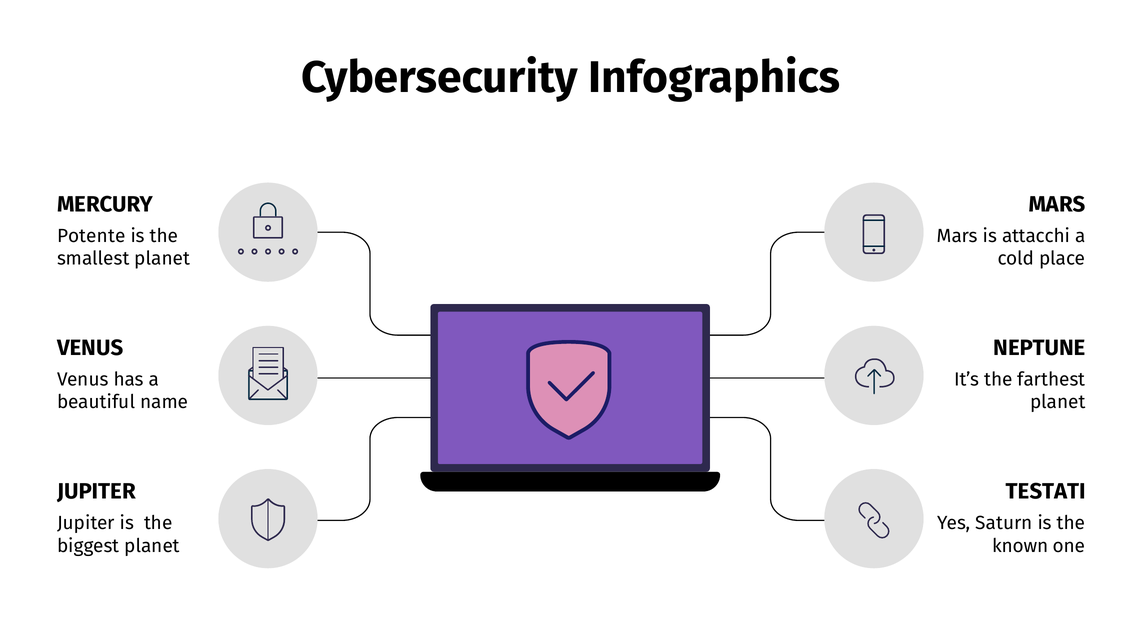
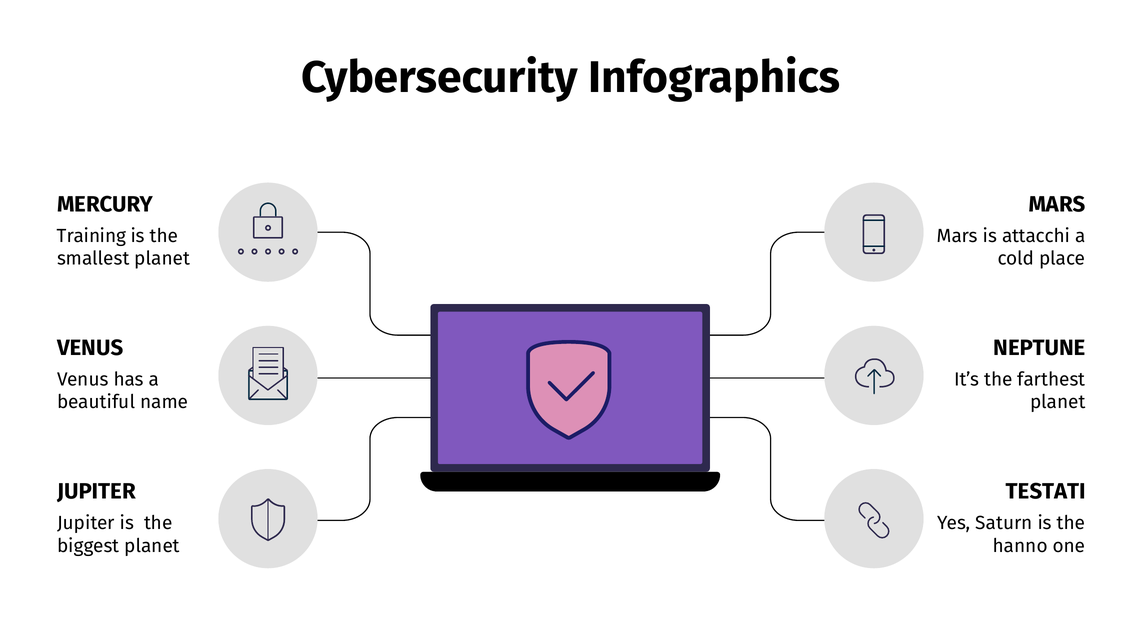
Potente: Potente -> Training (91, 236)
known: known -> hanno (1020, 546)
